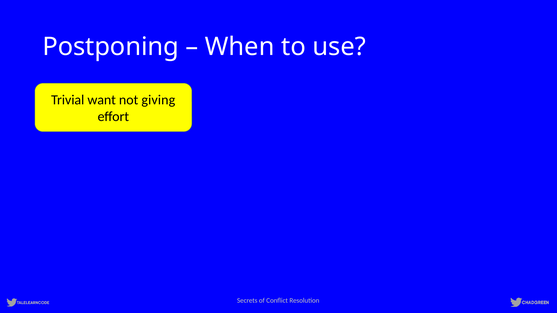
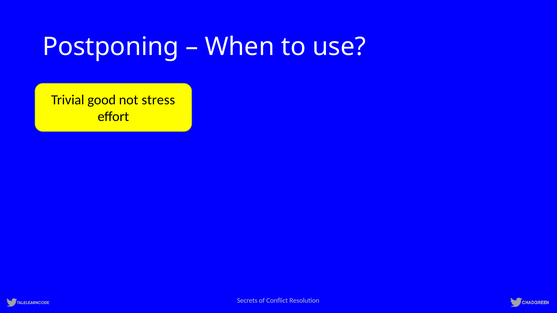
want: want -> good (102, 100)
giving: giving -> stress (158, 100)
